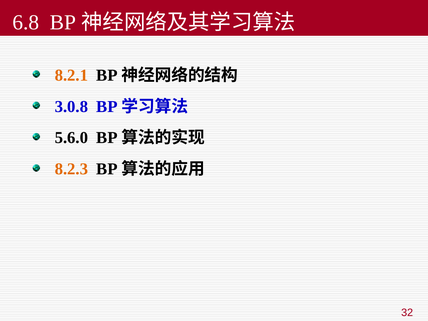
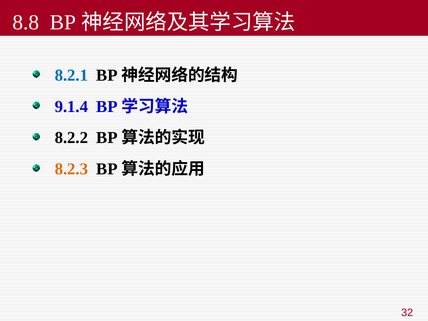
6.8: 6.8 -> 8.8 (26, 22)
8.2.1 colour: orange -> blue (71, 75)
3.0.8: 3.0.8 -> 9.1.4 (71, 107)
5.6.0: 5.6.0 -> 8.2.2 (71, 138)
